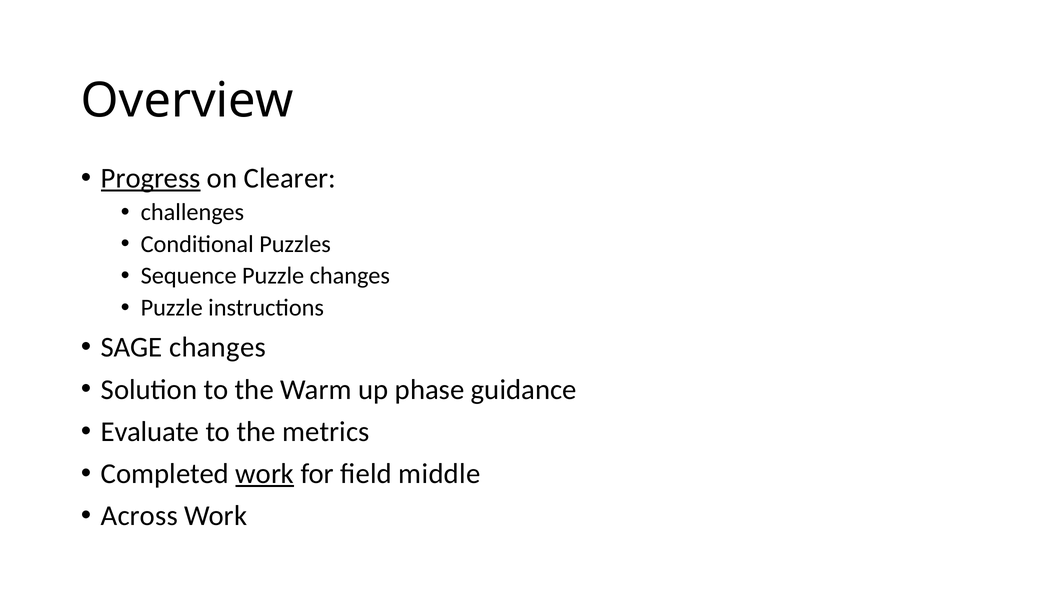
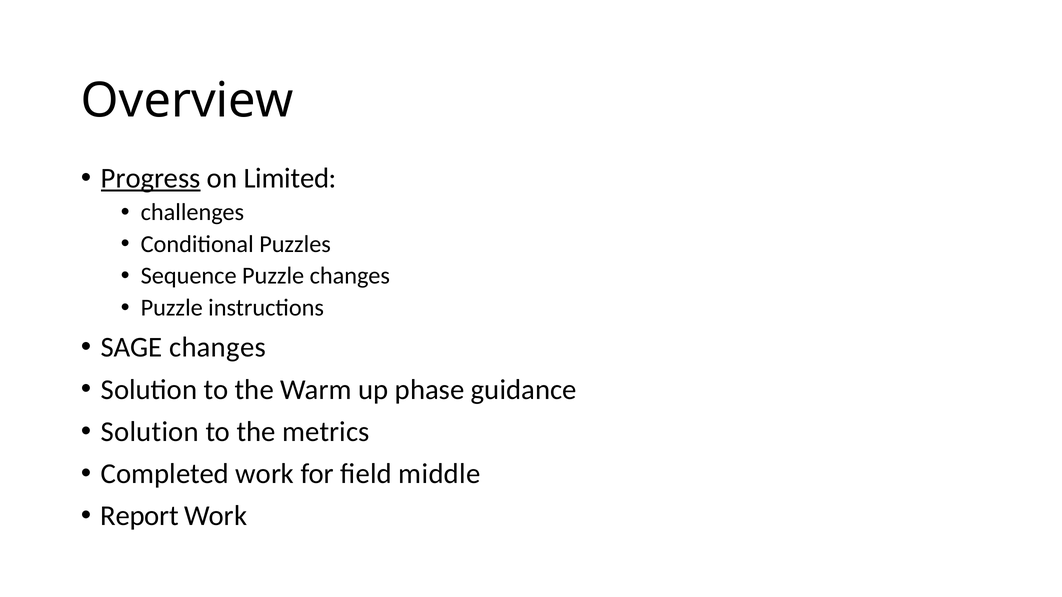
Clearer: Clearer -> Limited (290, 178)
Evaluate: Evaluate -> Solution (150, 432)
work underline: present -> none (265, 474)
Across: Across -> Report (140, 516)
